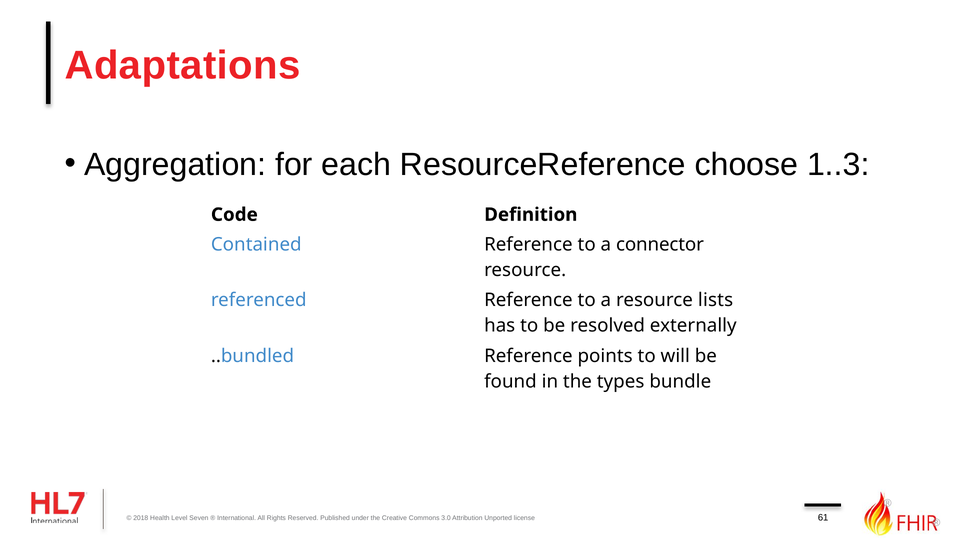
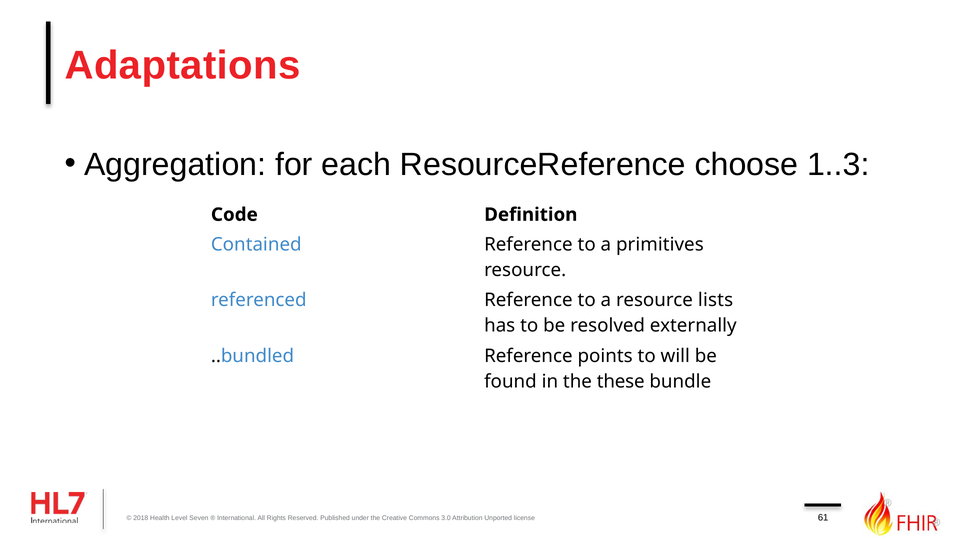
connector: connector -> primitives (660, 245)
types: types -> these (621, 382)
